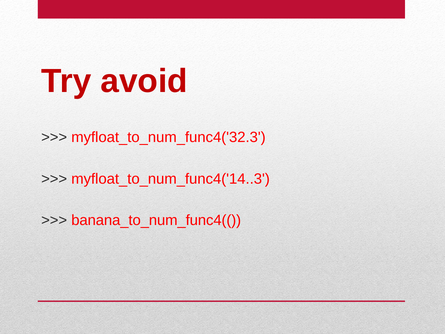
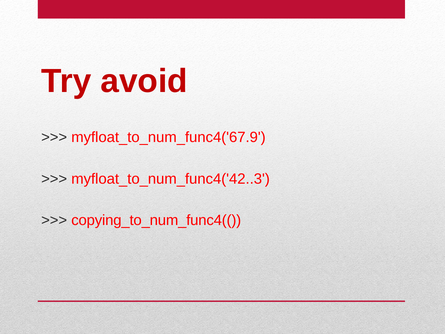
myfloat_to_num_func4('32.3: myfloat_to_num_func4('32.3 -> myfloat_to_num_func4('67.9 (168, 137)
myfloat_to_num_func4('14..3: myfloat_to_num_func4('14..3 -> myfloat_to_num_func4('42..3 (171, 179)
banana_to_num_func4((: banana_to_num_func4(( -> copying_to_num_func4(( (156, 220)
